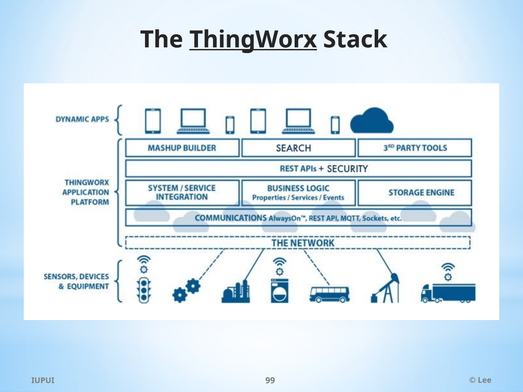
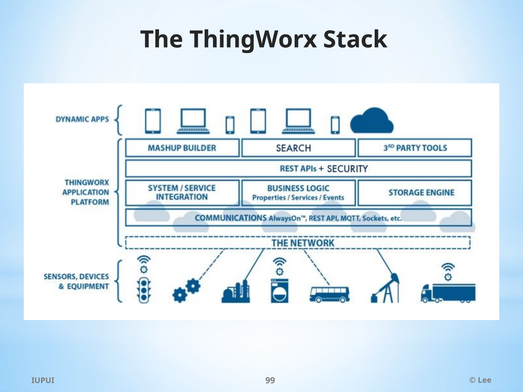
ThingWorx underline: present -> none (253, 40)
